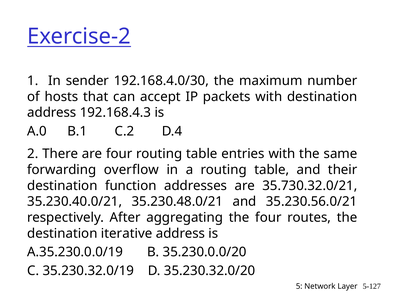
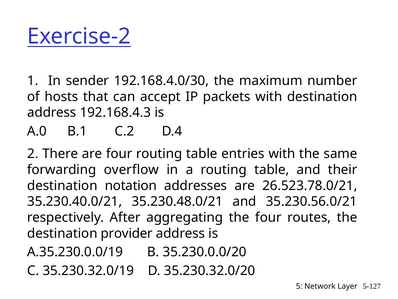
function: function -> notation (131, 185)
35.730.32.0/21: 35.730.32.0/21 -> 26.523.78.0/21 (310, 185)
iterative: iterative -> provider (127, 233)
